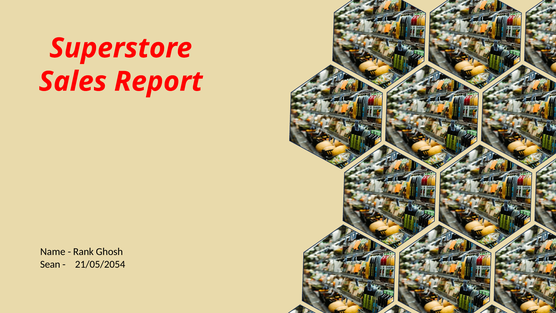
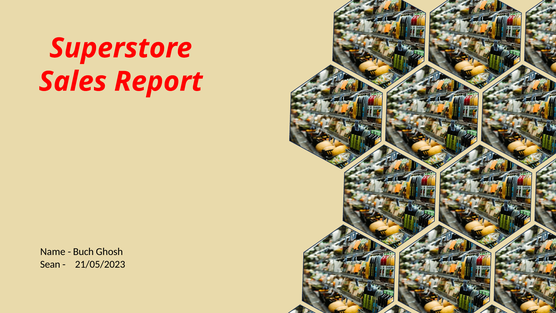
Rank: Rank -> Buch (83, 252)
21/05/2054: 21/05/2054 -> 21/05/2023 (100, 264)
